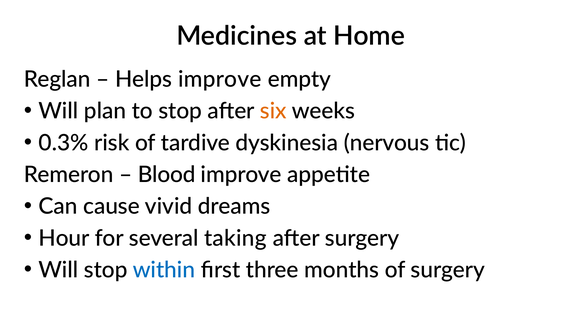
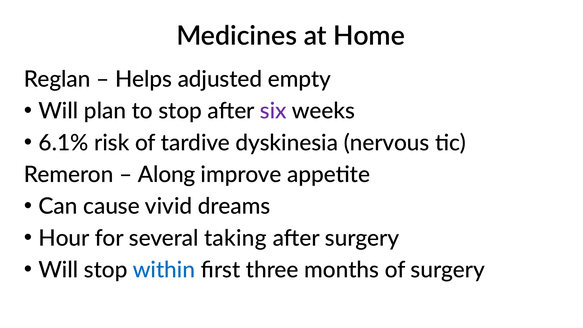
Helps improve: improve -> adjusted (220, 79)
six colour: orange -> purple (273, 111)
0.3%: 0.3% -> 6.1% (63, 143)
Blood: Blood -> Along (167, 175)
